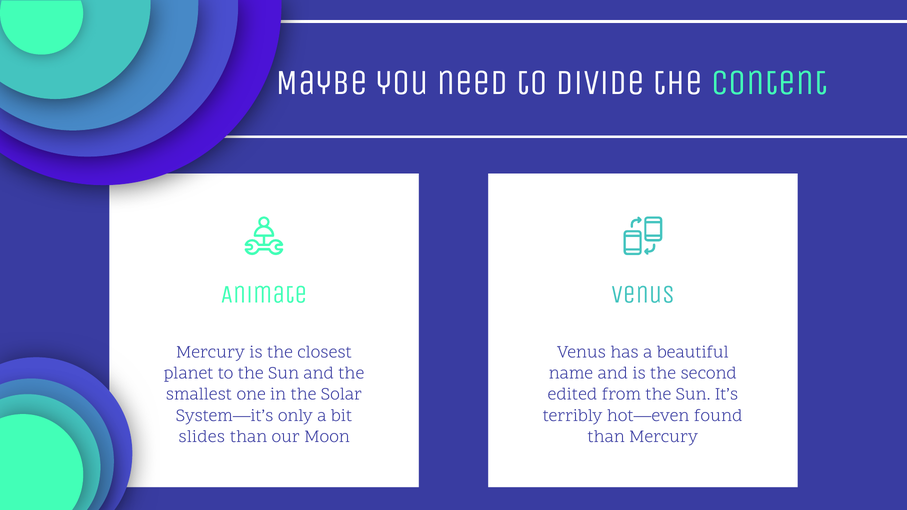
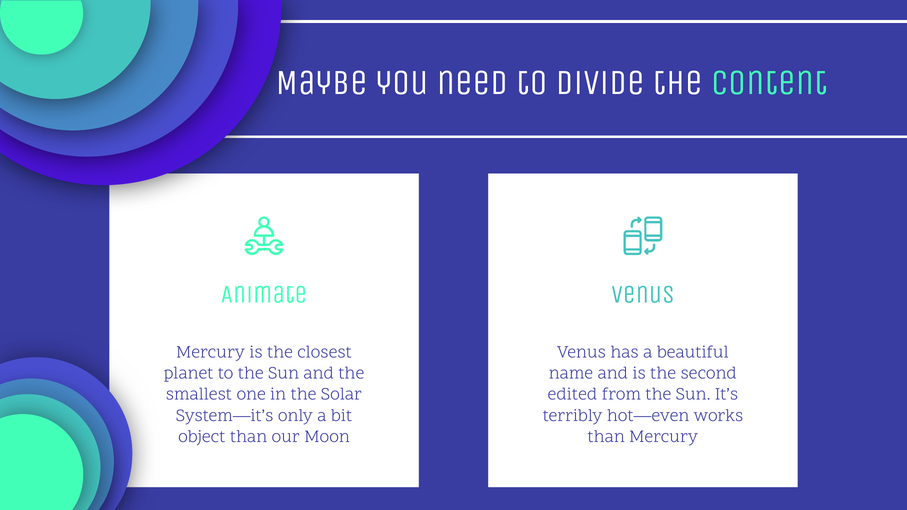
found: found -> works (718, 415)
slides: slides -> object (202, 437)
